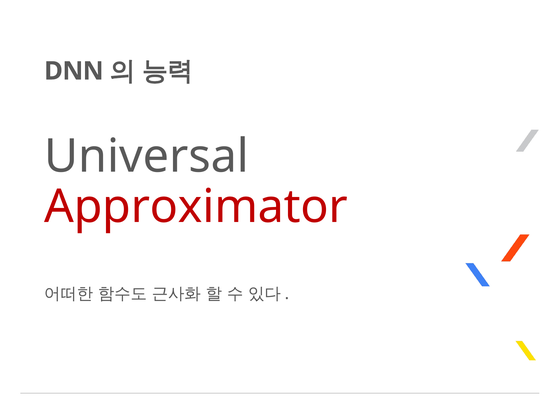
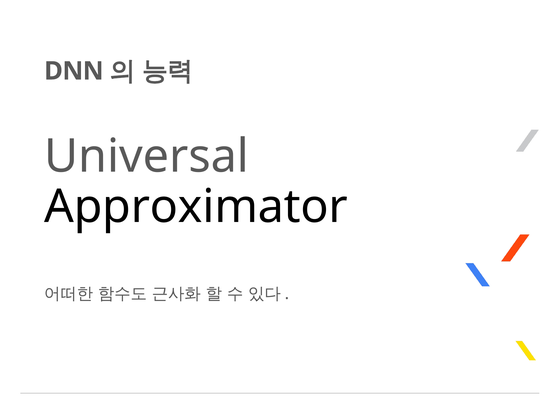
Approximator colour: red -> black (196, 207)
